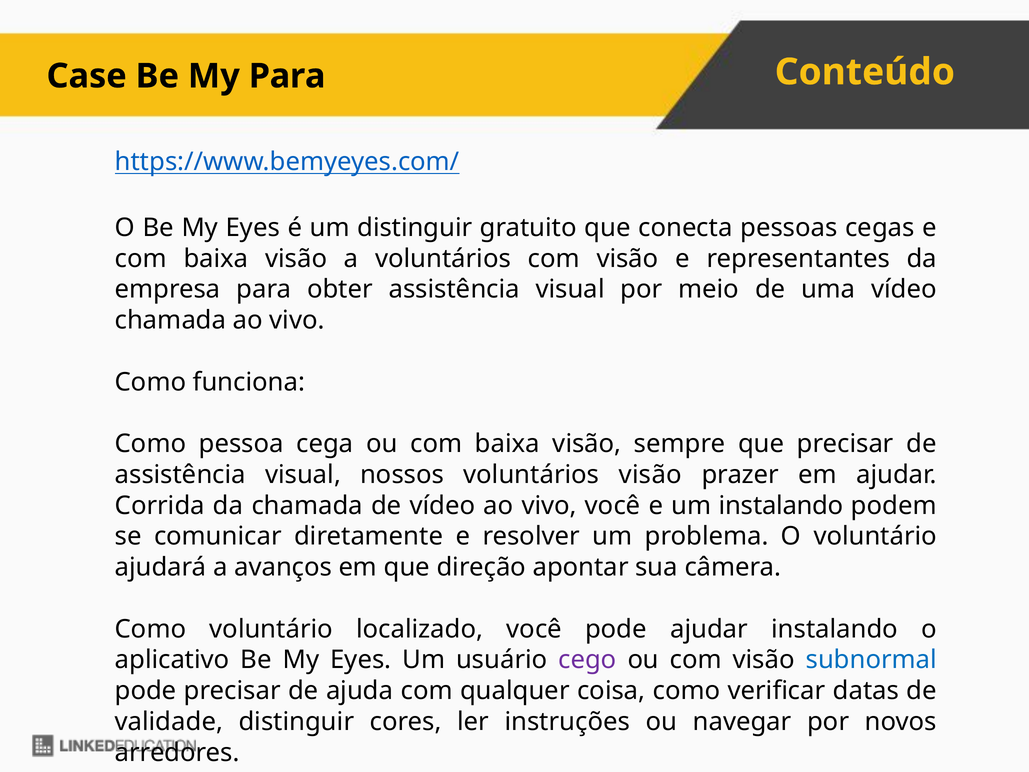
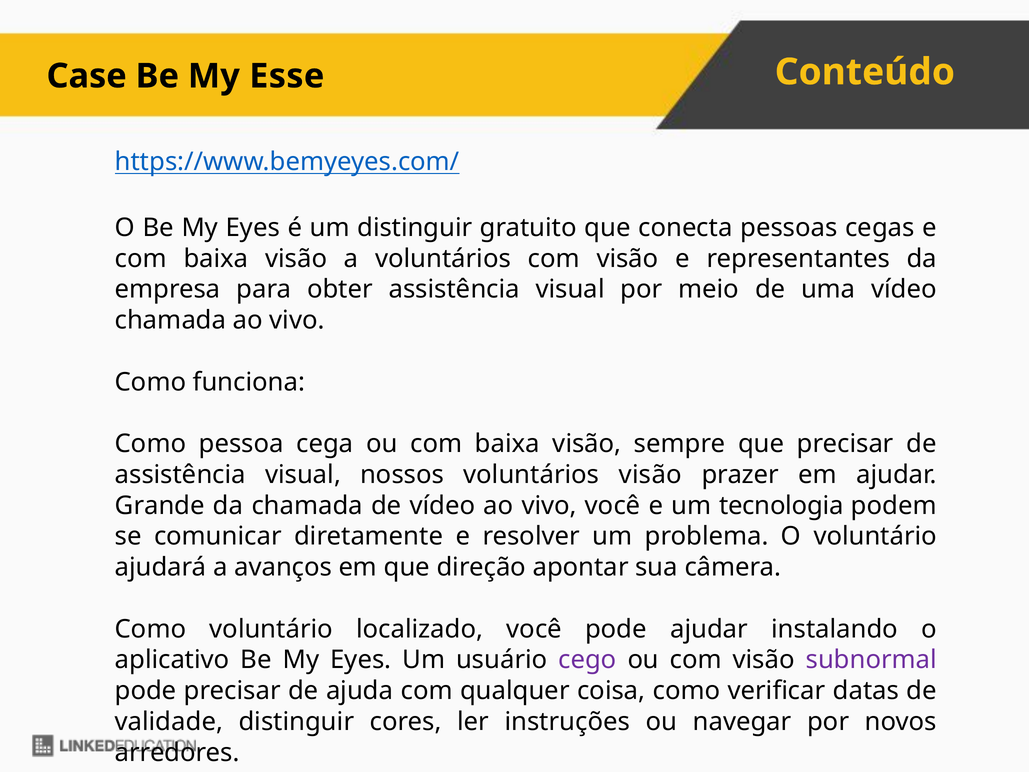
My Para: Para -> Esse (287, 76)
Corrida: Corrida -> Grande (160, 505)
um instalando: instalando -> tecnologia (781, 505)
subnormal colour: blue -> purple (871, 660)
